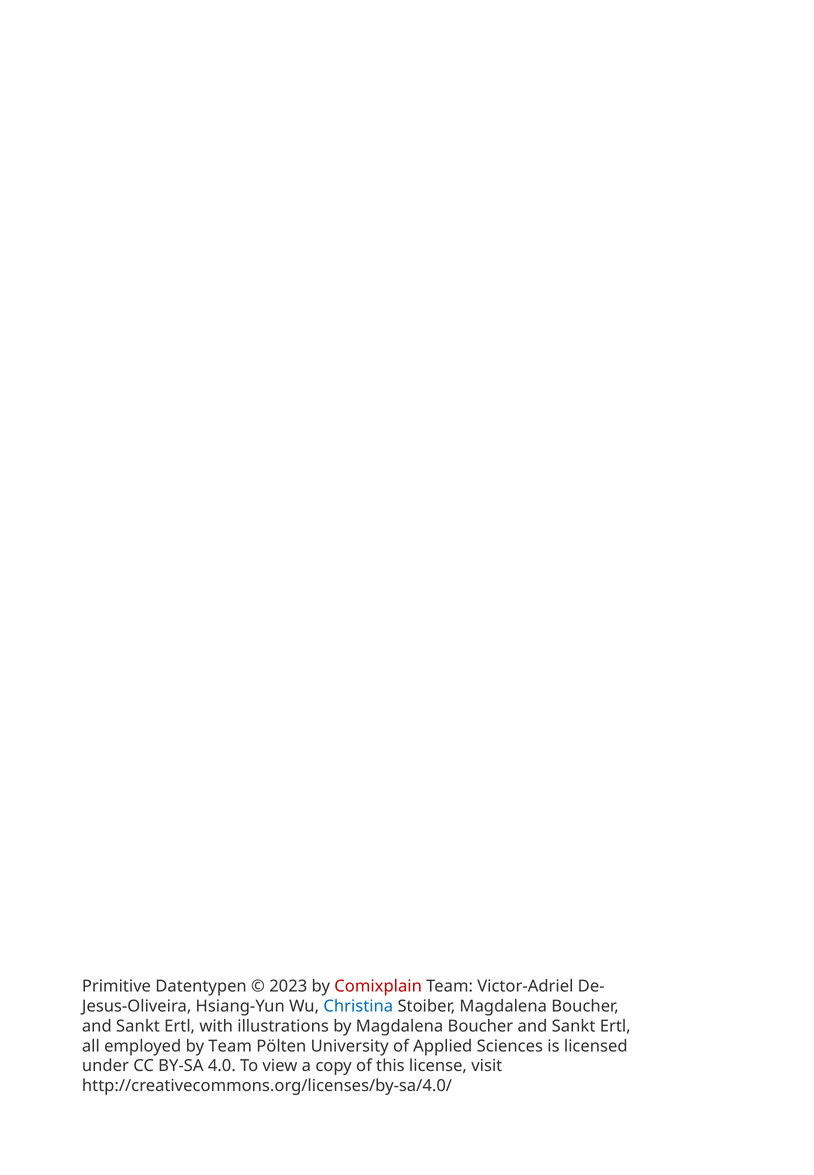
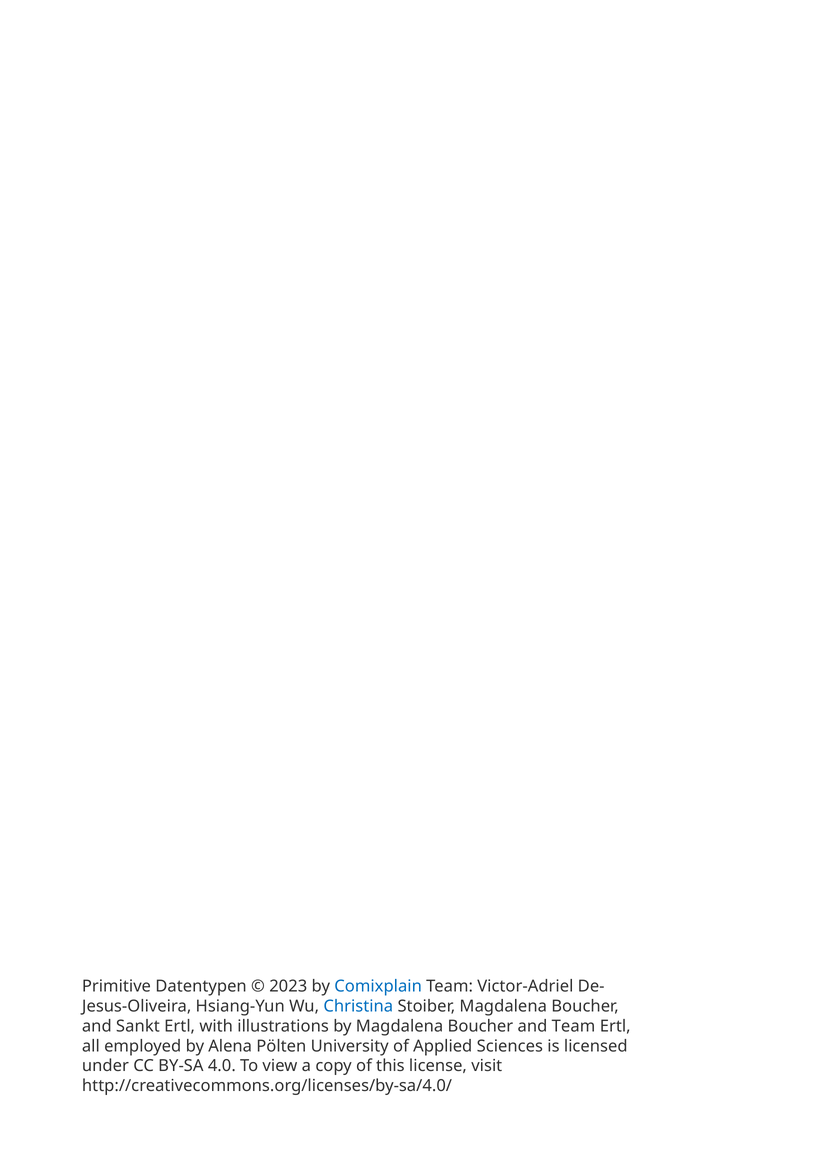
Comixplain colour: red -> blue (378, 987)
Sankt: Sankt -> Team (573, 1027)
by Team: Team -> Alena (230, 1047)
